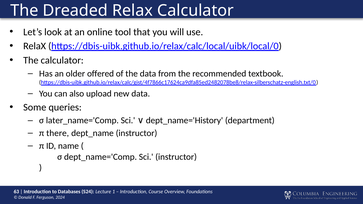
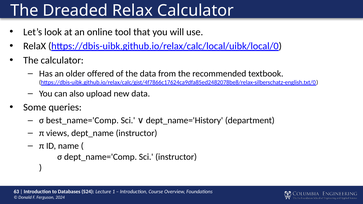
later_name='Comp: later_name='Comp -> best_name='Comp (82, 121)
there: there -> views (58, 133)
